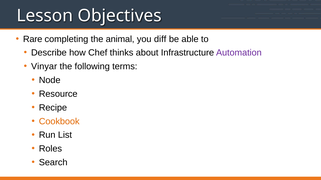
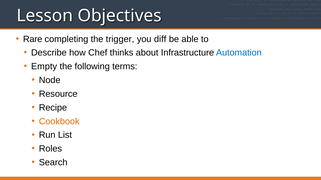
animal: animal -> trigger (120, 39)
Automation colour: purple -> blue (239, 53)
Vinyar: Vinyar -> Empty (44, 67)
